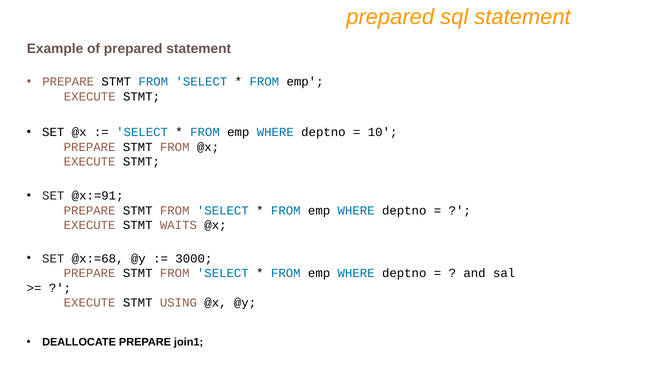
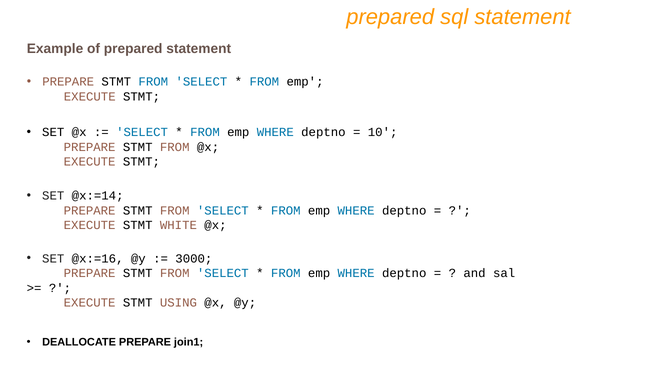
@x:=91: @x:=91 -> @x:=14 (98, 196)
WAITS: WAITS -> WHITE (178, 225)
@x:=68: @x:=68 -> @x:=16 (98, 259)
